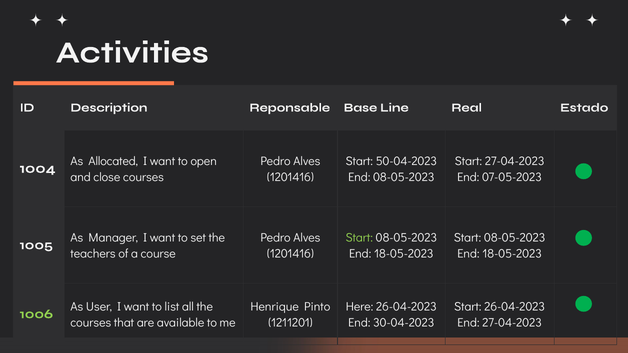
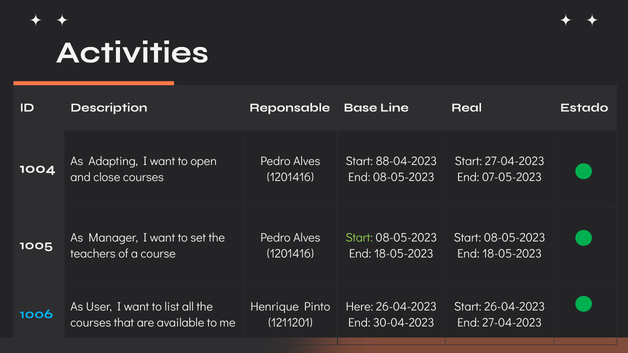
Allocated: Allocated -> Adapting (113, 161)
50-04-2023: 50-04-2023 -> 88-04-2023 (406, 161)
1006 colour: light green -> light blue (36, 314)
